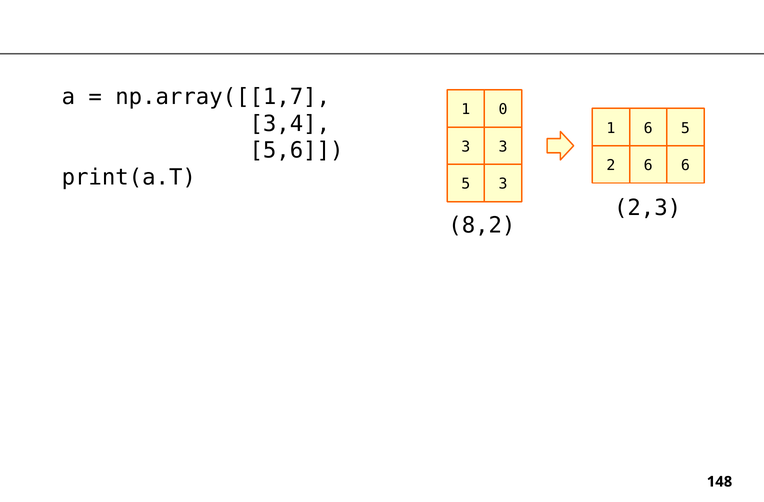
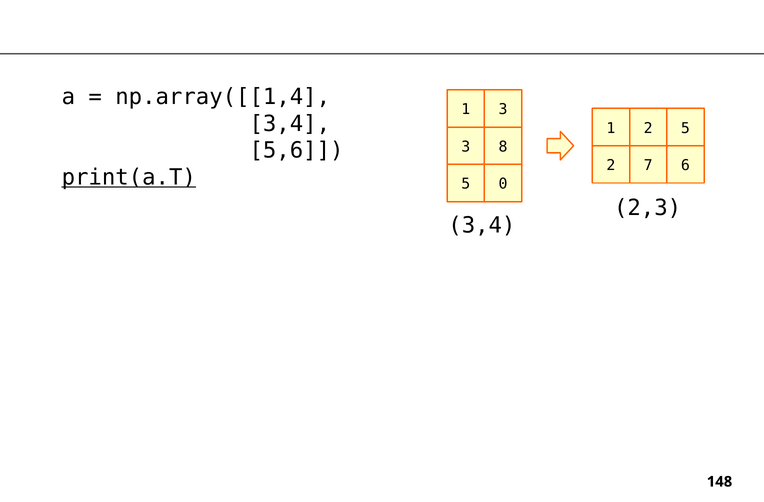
np.array([[1,7: np.array([[1,7 -> np.array([[1,4 (223, 97)
1 0: 0 -> 3 (503, 109)
1 6: 6 -> 2 (648, 128)
3 3: 3 -> 8 (503, 147)
2 6: 6 -> 7 (648, 165)
print(a.T underline: none -> present (129, 177)
5 3: 3 -> 0 (503, 184)
8,2: 8,2 -> 3,4 (482, 225)
